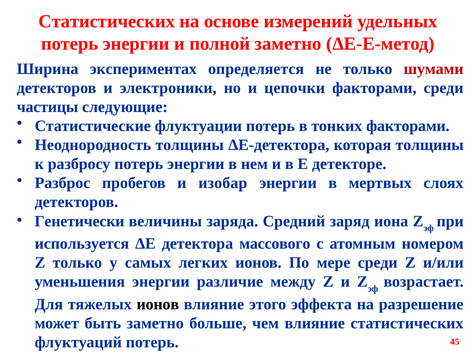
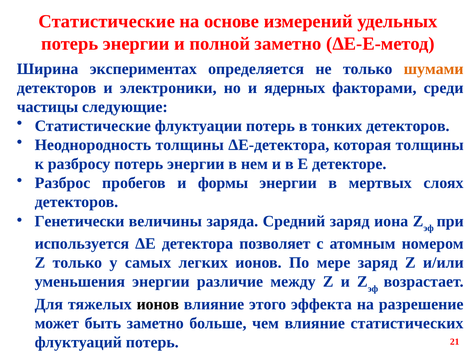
Статистических: Статистических -> Статистические (107, 22)
шумами colour: red -> orange (434, 69)
цепочки: цепочки -> ядерных (295, 88)
тонких факторами: факторами -> детекторов (408, 126)
изобар: изобар -> формы (223, 183)
массового: массового -> позволяет (275, 244)
мере среди: среди -> заряд (378, 263)
45: 45 -> 21 (455, 342)
